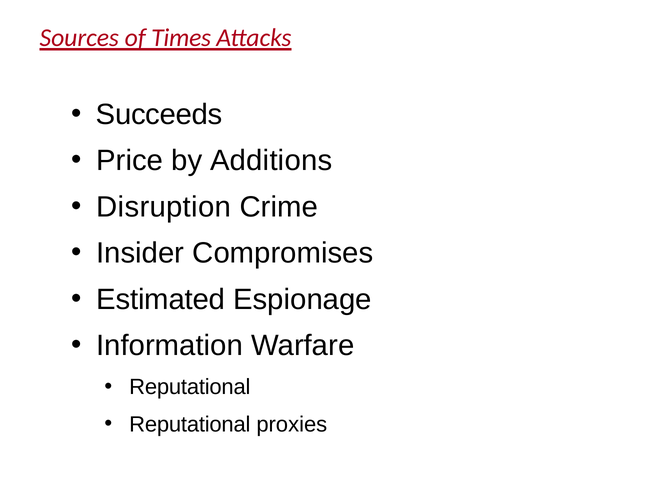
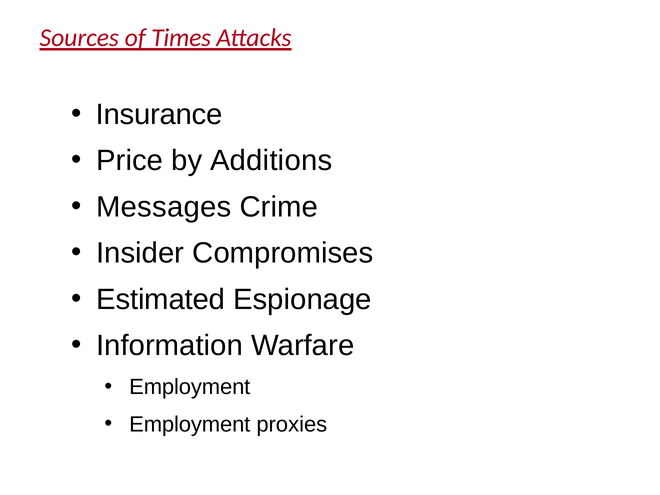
Succeeds: Succeeds -> Insurance (159, 115)
Disruption: Disruption -> Messages (164, 207)
Reputational: Reputational -> Employment (190, 387)
Reputational: Reputational -> Employment (190, 424)
